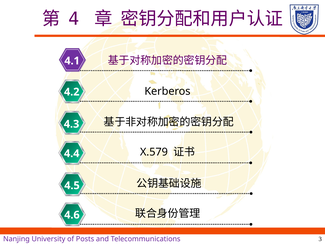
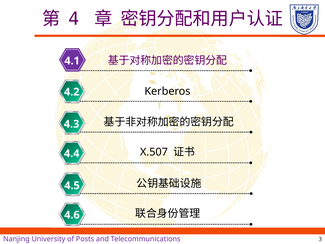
X.579: X.579 -> X.507 (154, 152)
